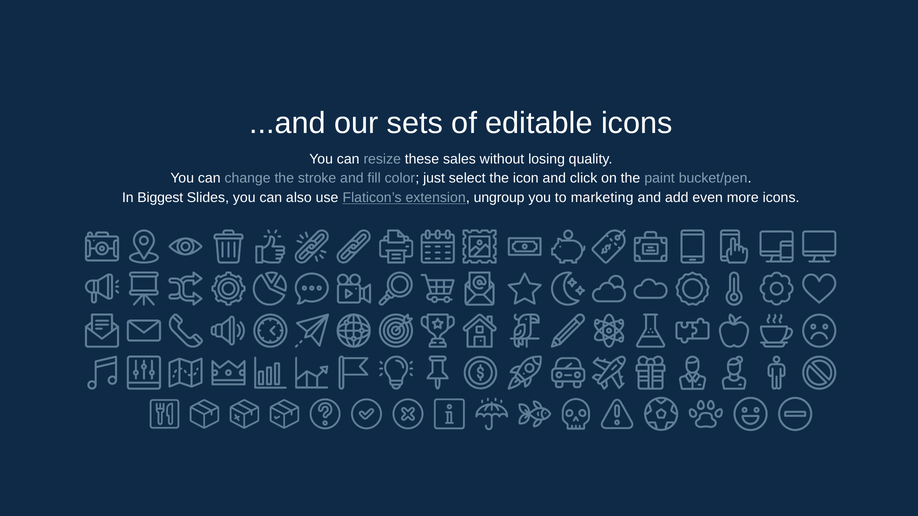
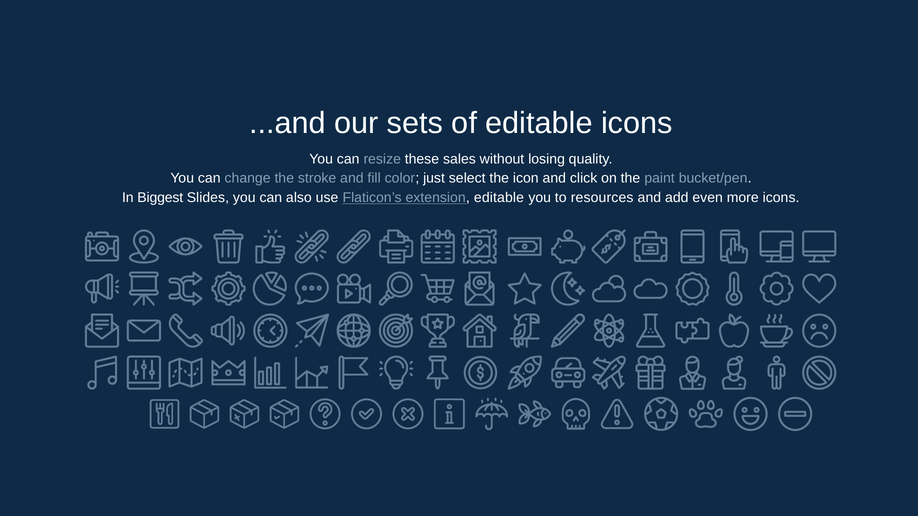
extension ungroup: ungroup -> editable (499, 198)
marketing: marketing -> resources (602, 198)
